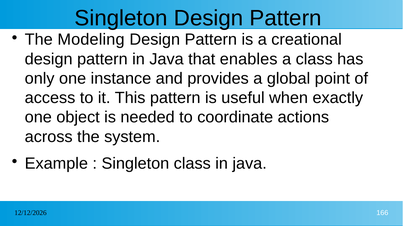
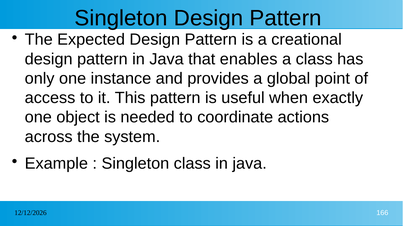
Modeling: Modeling -> Expected (91, 40)
